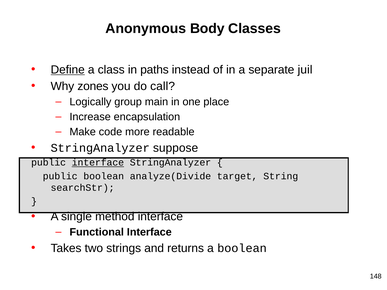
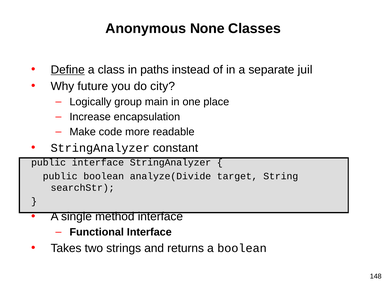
Body: Body -> None (207, 28)
zones: zones -> future (93, 86)
call: call -> city (163, 86)
suppose: suppose -> constant (176, 148)
interface underline: present -> none (98, 163)
